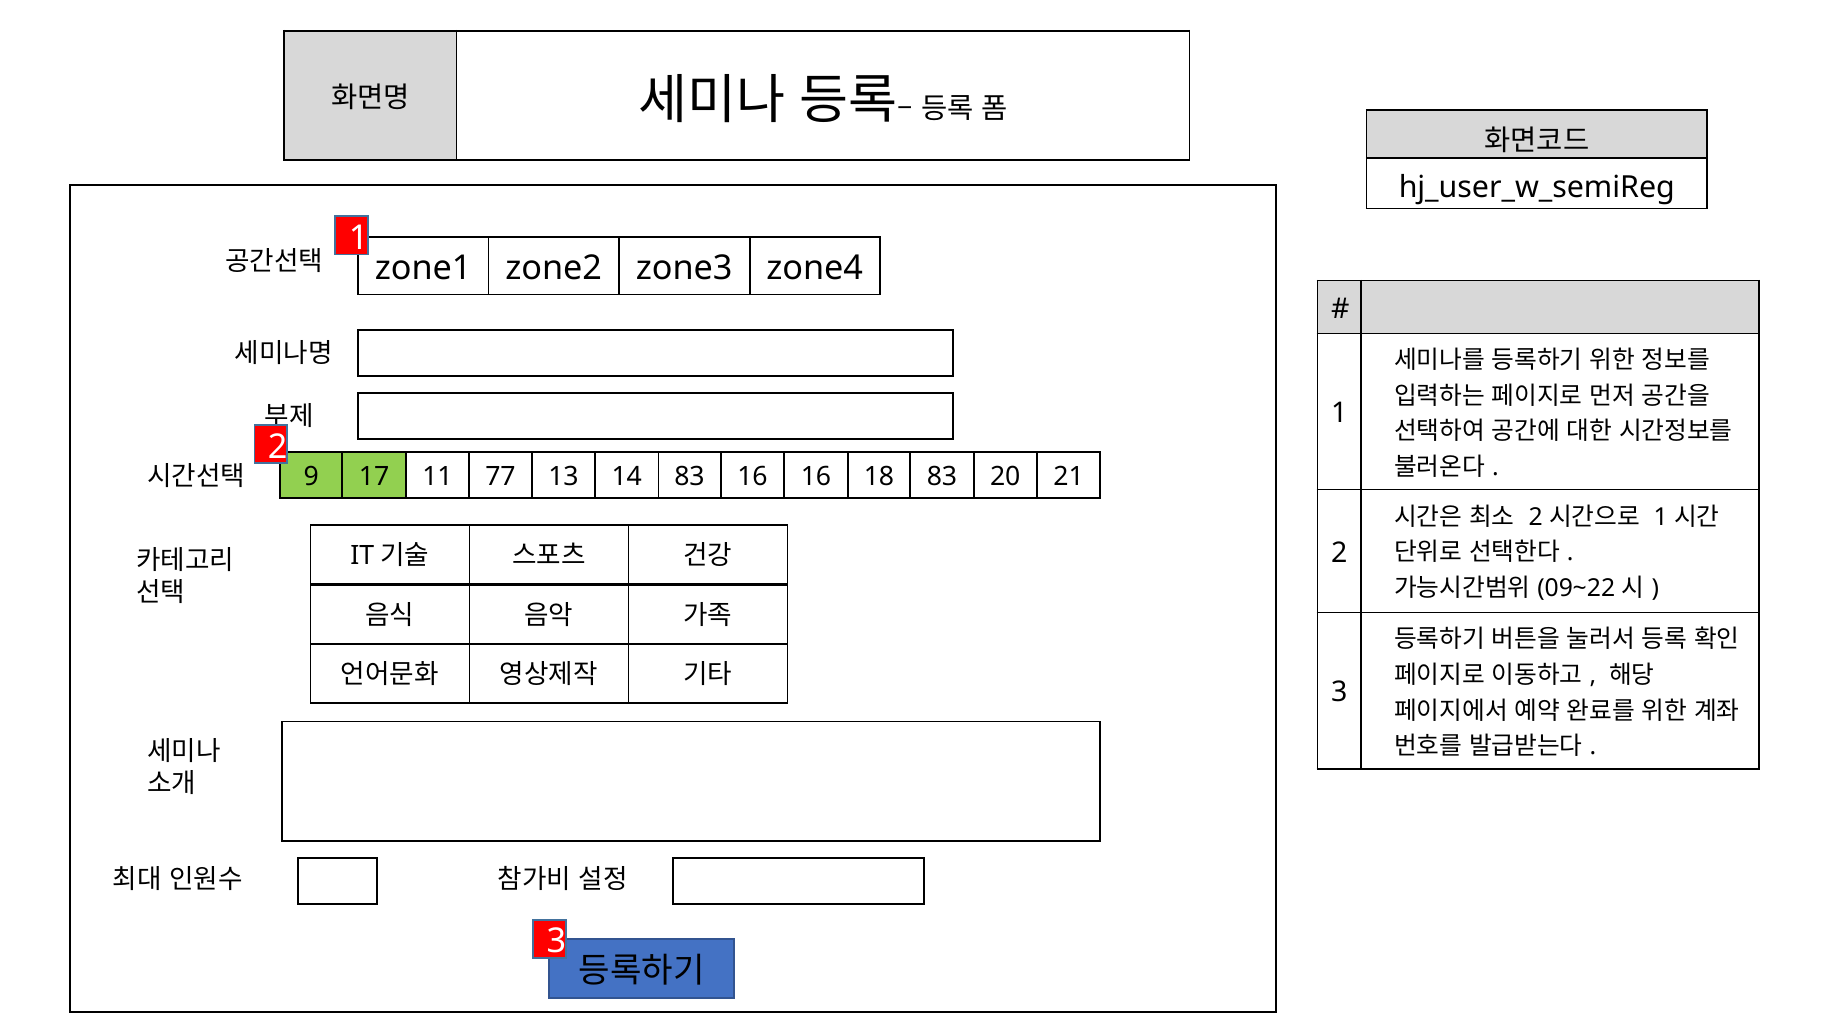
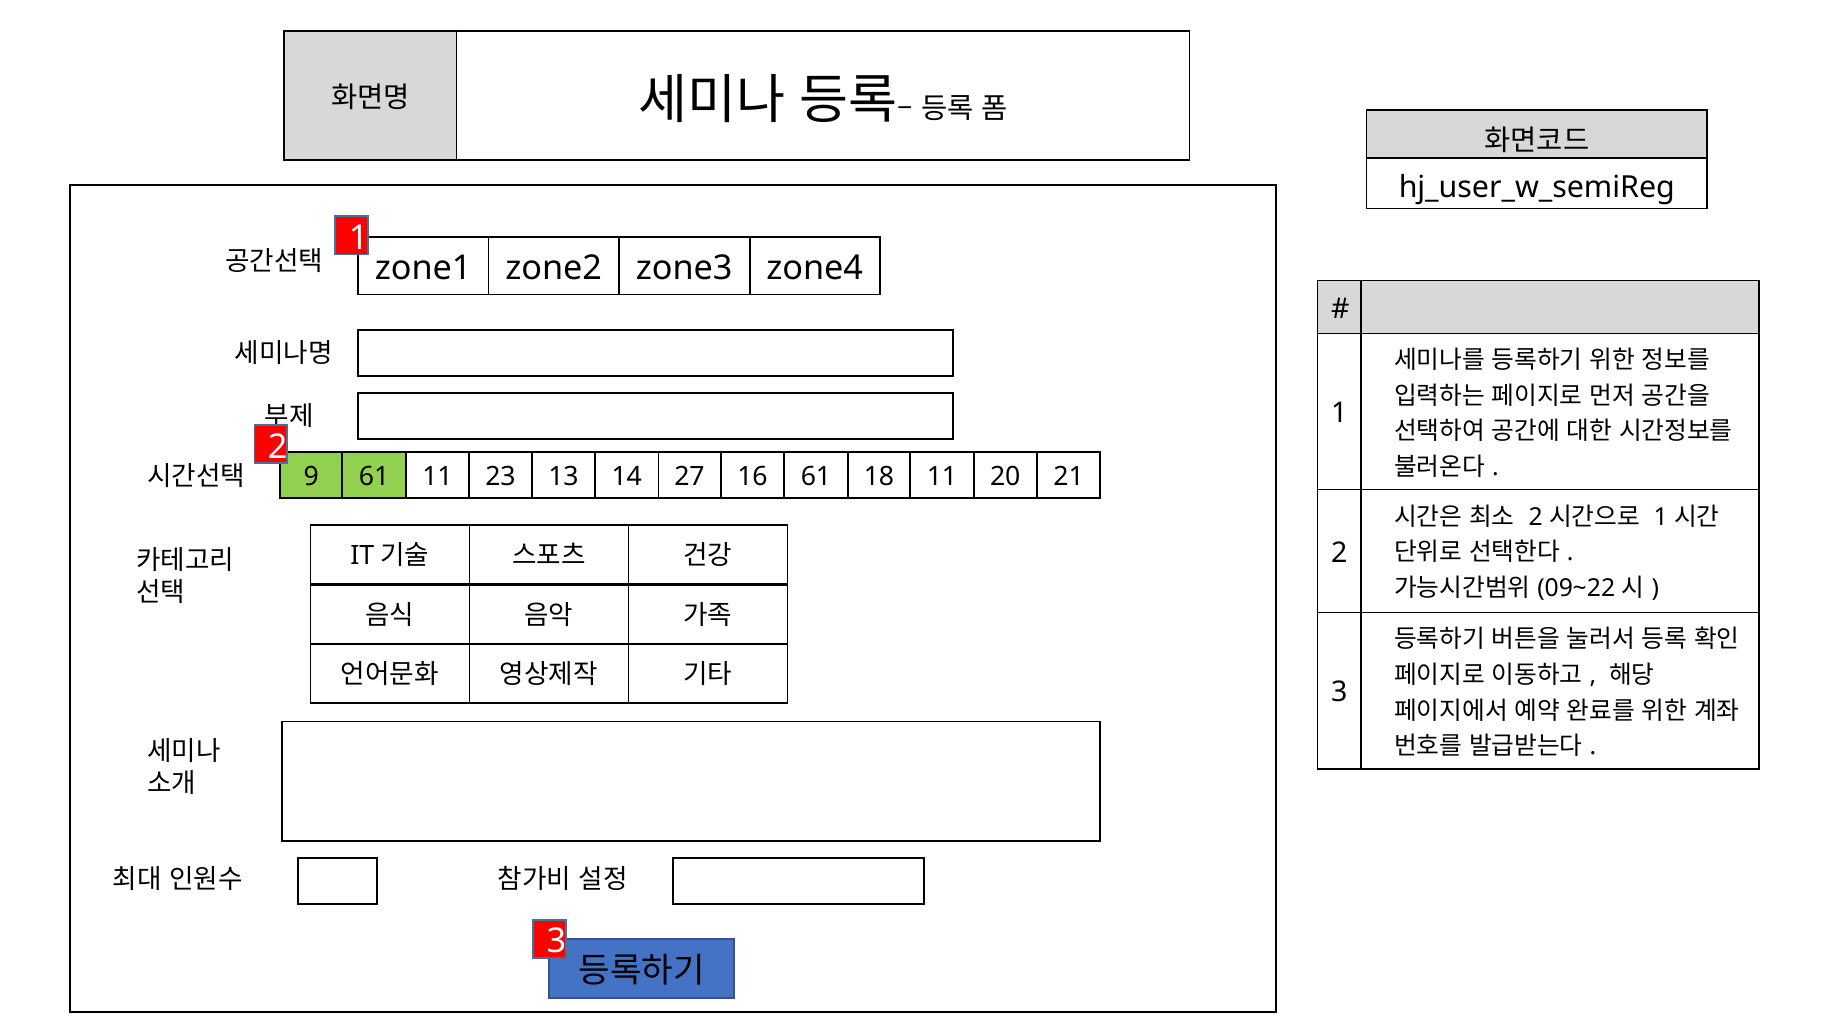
9 17: 17 -> 61 (374, 477)
77: 77 -> 23 (500, 477)
14 83: 83 -> 27 (690, 477)
16 16: 16 -> 61 (816, 477)
18 83: 83 -> 11 (942, 477)
